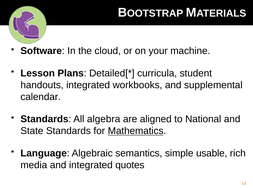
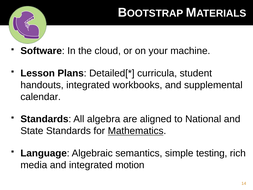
usable: usable -> testing (212, 153)
quotes: quotes -> motion (130, 165)
